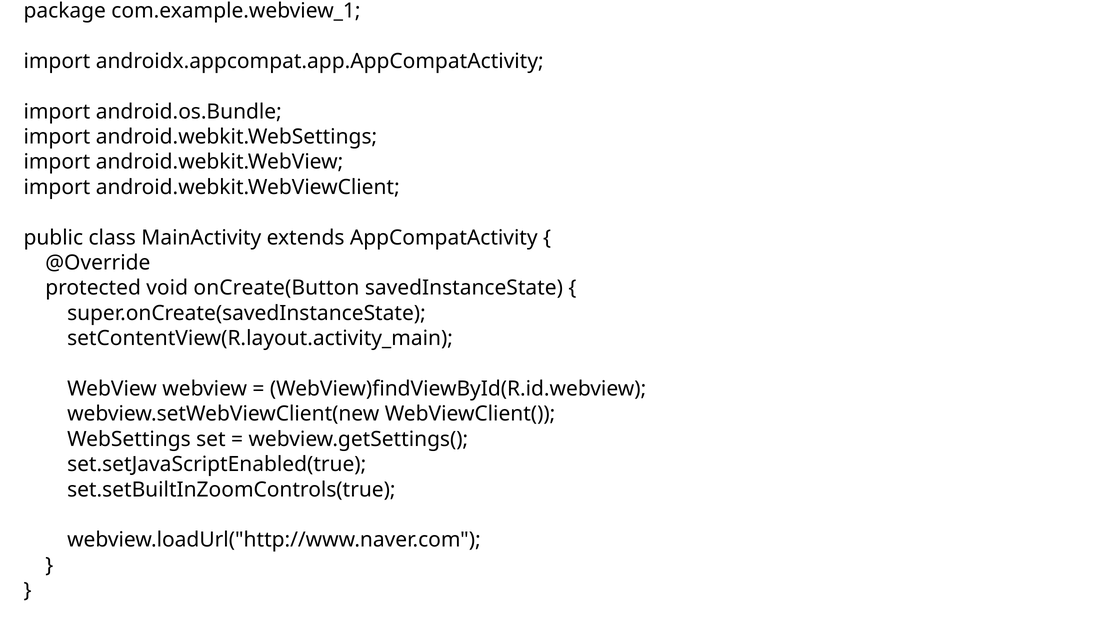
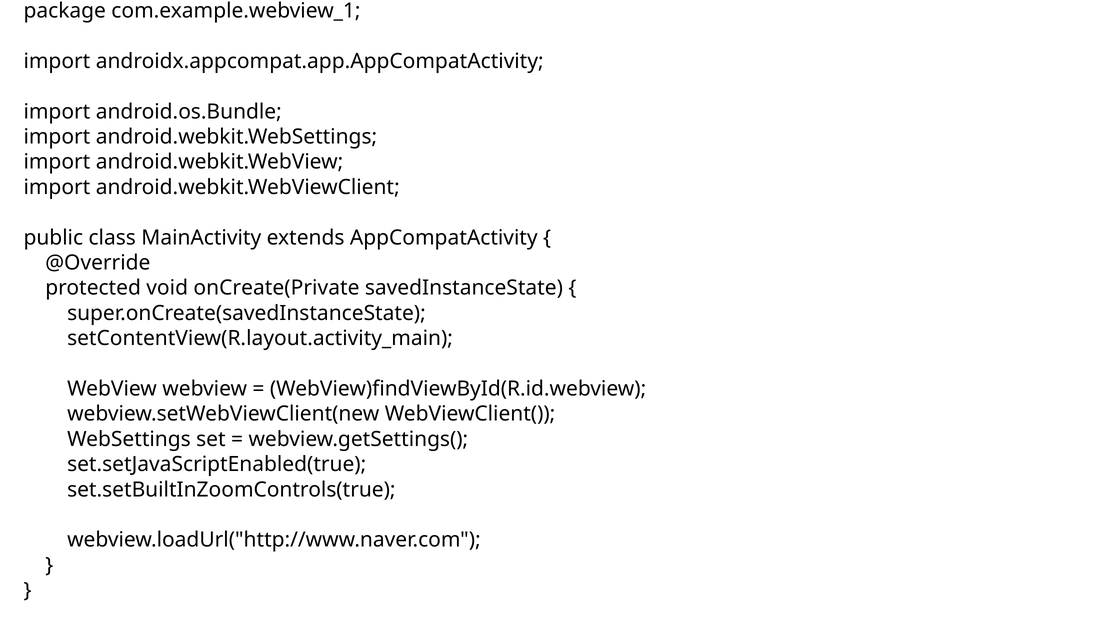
onCreate(Button: onCreate(Button -> onCreate(Private (276, 288)
